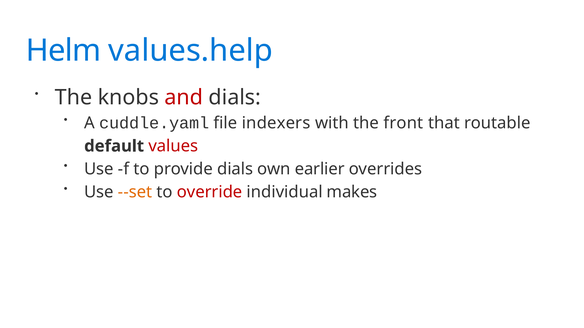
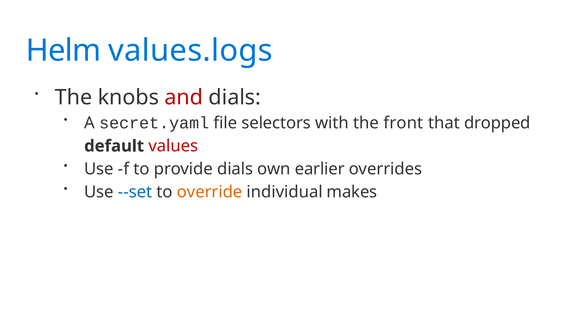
values.help: values.help -> values.logs (190, 51)
cuddle.yaml: cuddle.yaml -> secret.yaml (154, 123)
indexers: indexers -> selectors (276, 123)
routable: routable -> dropped (497, 123)
--set colour: orange -> blue (135, 192)
override colour: red -> orange (210, 192)
